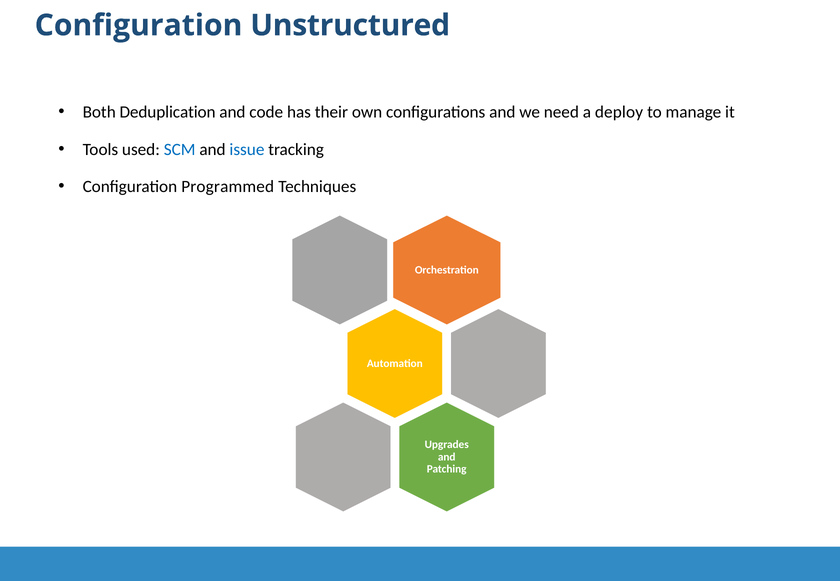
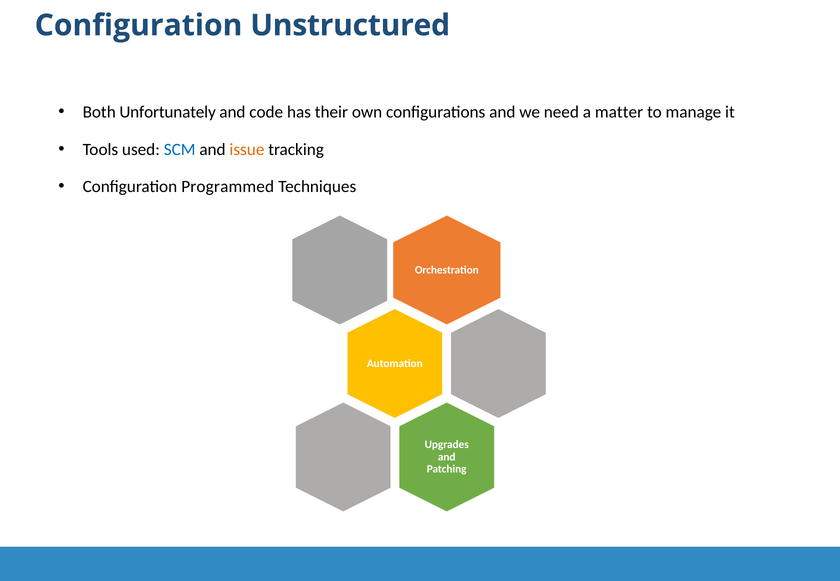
Deduplication: Deduplication -> Unfortunately (168, 112)
deploy: deploy -> matter (619, 112)
issue colour: blue -> orange (247, 149)
